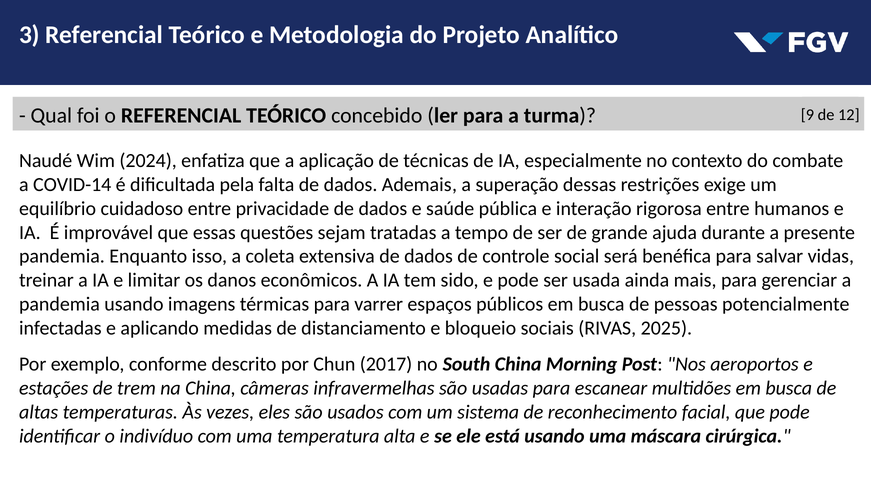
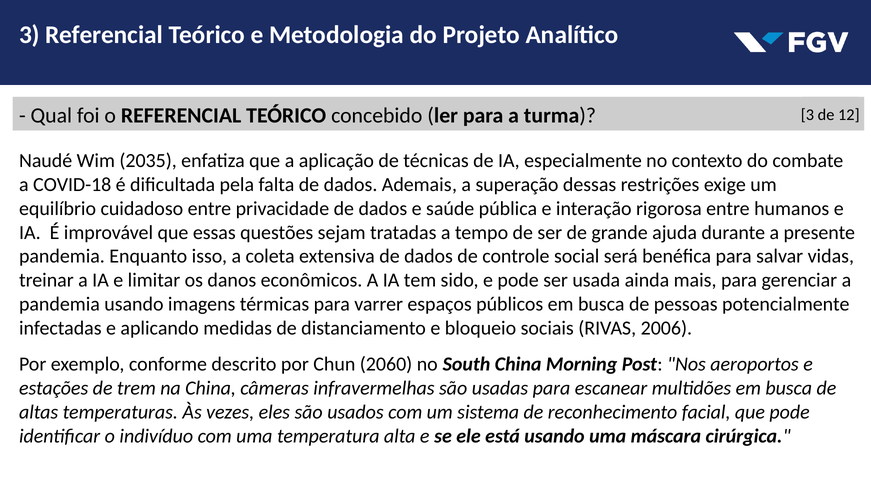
9: 9 -> 3 (807, 115)
2024: 2024 -> 2035 (148, 161)
COVID-14: COVID-14 -> COVID-18 (72, 185)
2025: 2025 -> 2006 (666, 328)
2017: 2017 -> 2060 (386, 364)
